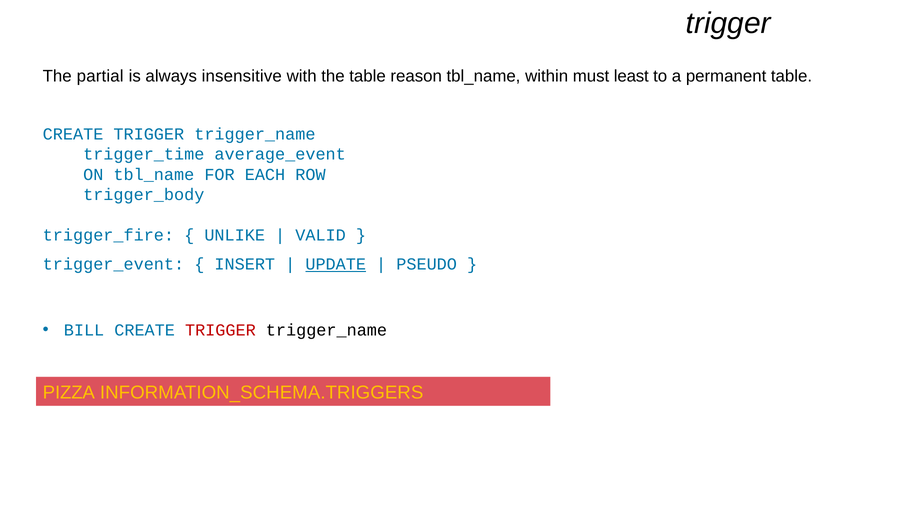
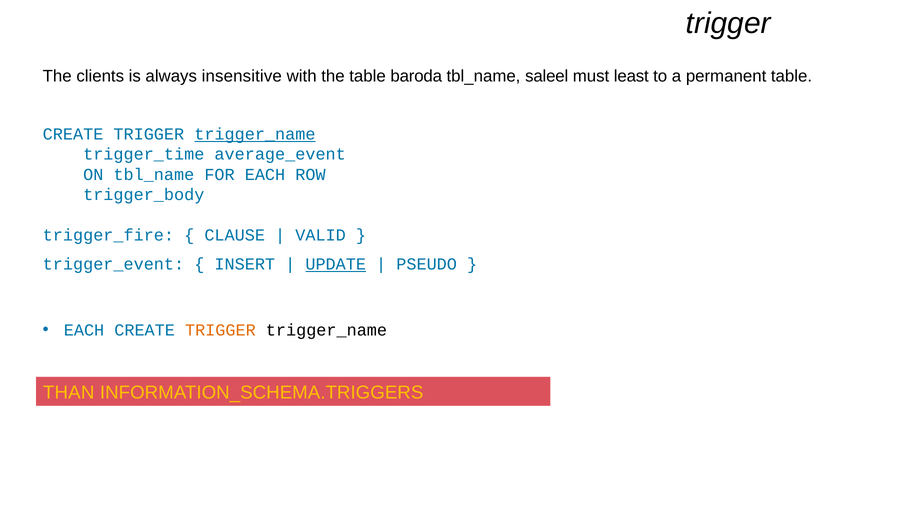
partial: partial -> clients (100, 76)
reason: reason -> baroda (416, 76)
within: within -> saleel (547, 76)
trigger_name underline: none -> present (255, 134)
UNLIKE: UNLIKE -> CLAUSE (235, 235)
BILL: BILL -> EACH (84, 330)
TRIGGER colour: red -> orange (220, 330)
PIZZA: PIZZA -> THAN (69, 393)
